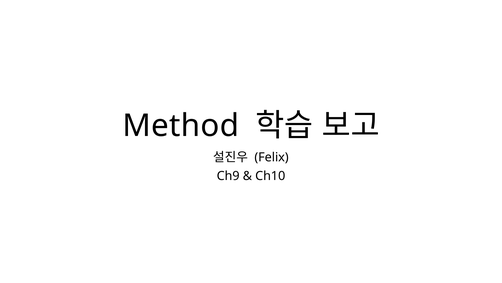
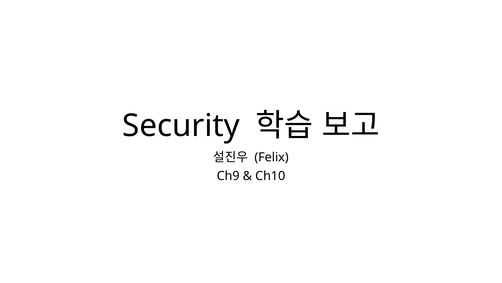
Method: Method -> Security (181, 125)
